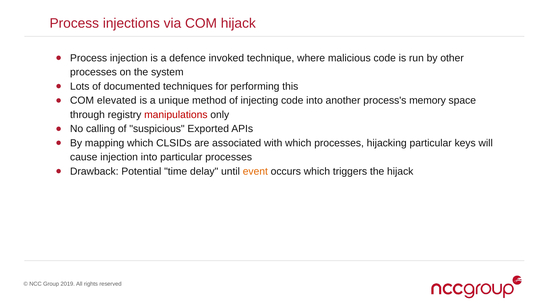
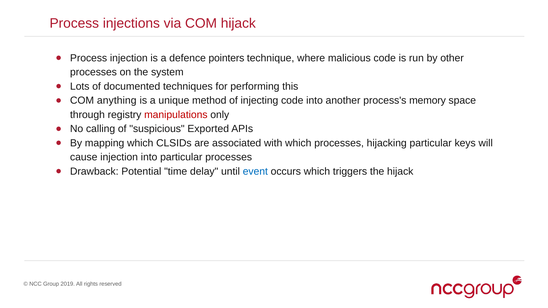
invoked: invoked -> pointers (226, 58)
elevated: elevated -> anything (117, 101)
event colour: orange -> blue (255, 171)
